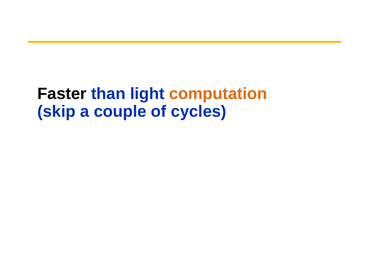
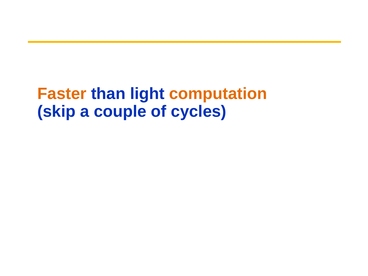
Faster colour: black -> orange (62, 94)
